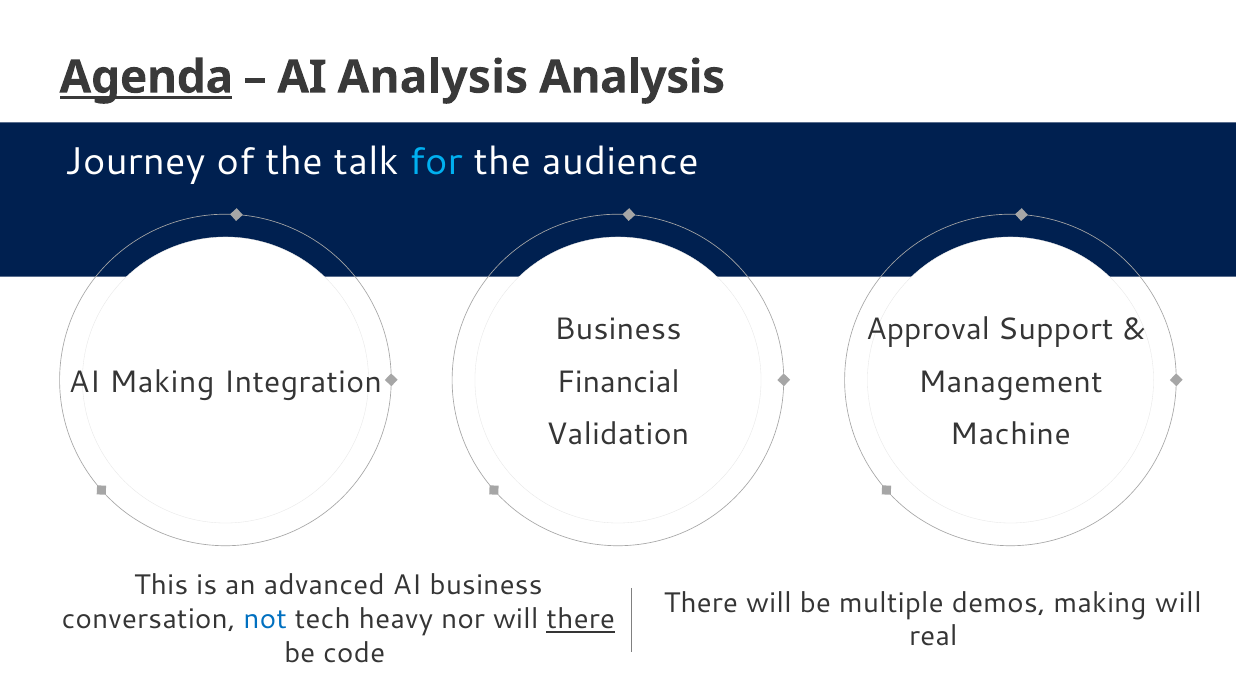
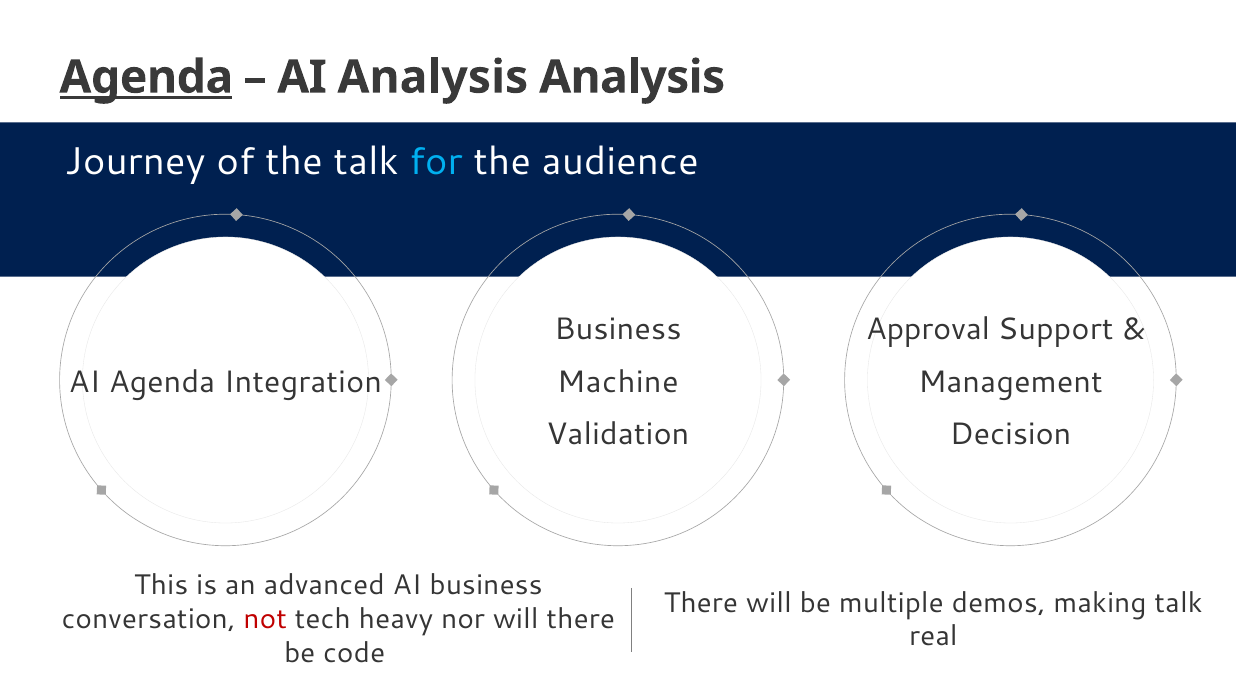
AI Making: Making -> Agenda (162, 382)
Financial: Financial -> Machine (618, 382)
Machine: Machine -> Decision (1011, 435)
making will: will -> talk (1179, 603)
not colour: blue -> red (265, 620)
there underline: present -> none (581, 620)
